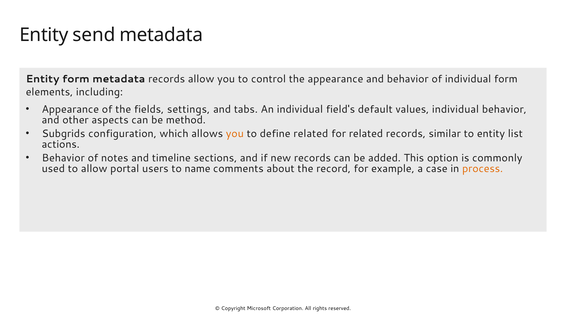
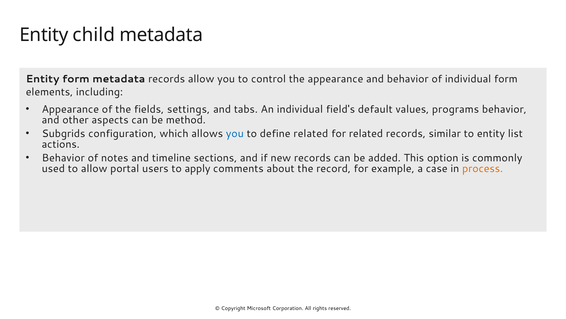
send: send -> child (94, 35)
values individual: individual -> programs (455, 109)
you colour: orange -> blue (235, 133)
name: name -> apply (198, 168)
